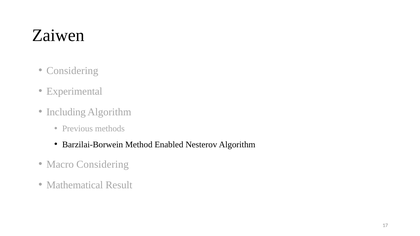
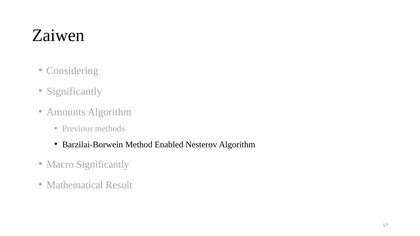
Experimental: Experimental -> Significantly (74, 91)
Including: Including -> Amounts (66, 112)
Macro Considering: Considering -> Significantly (103, 165)
